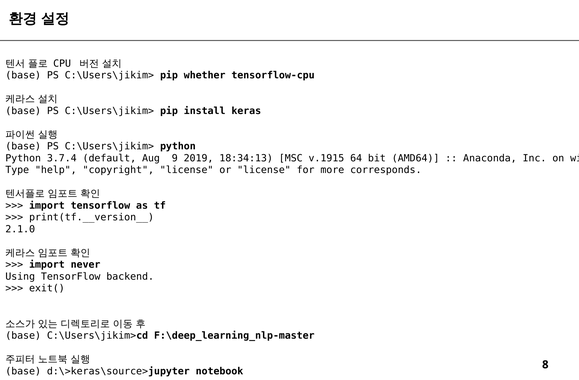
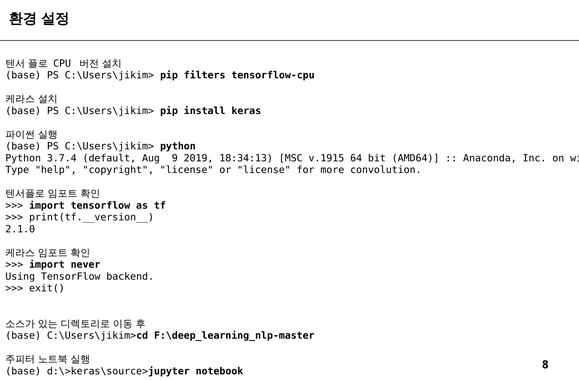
whether: whether -> filters (205, 75)
corresponds: corresponds -> convolution (386, 170)
